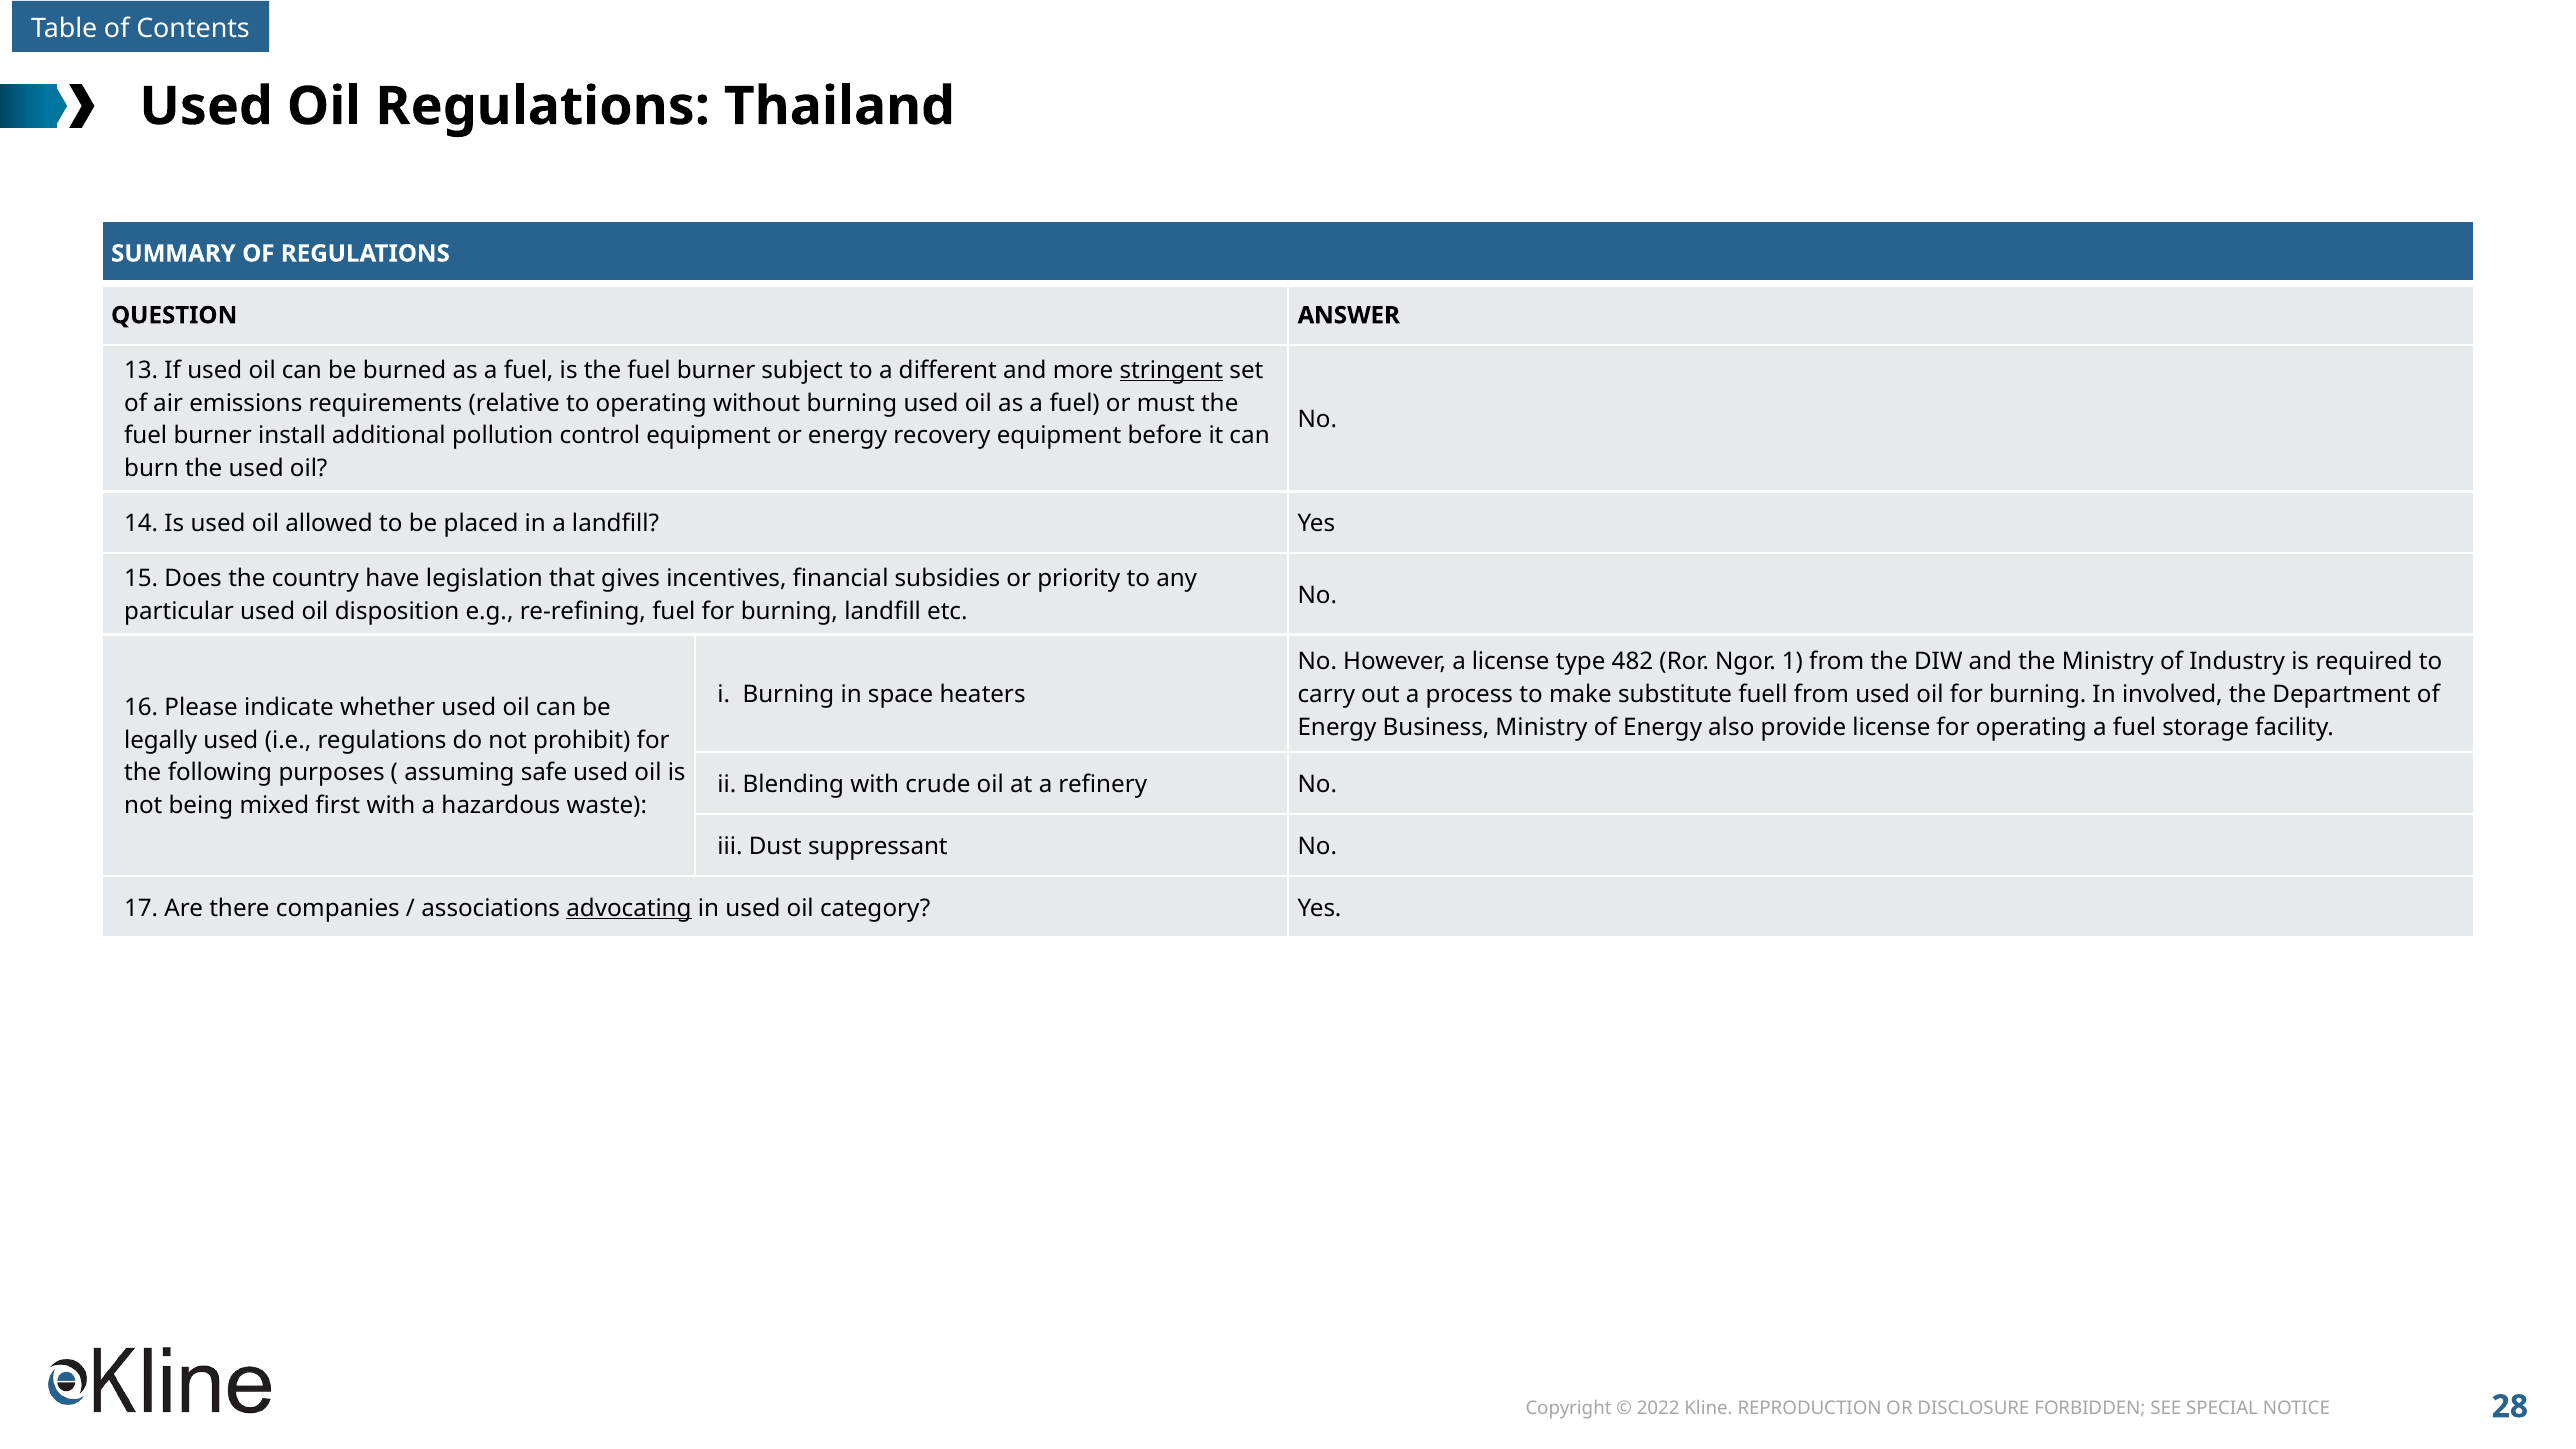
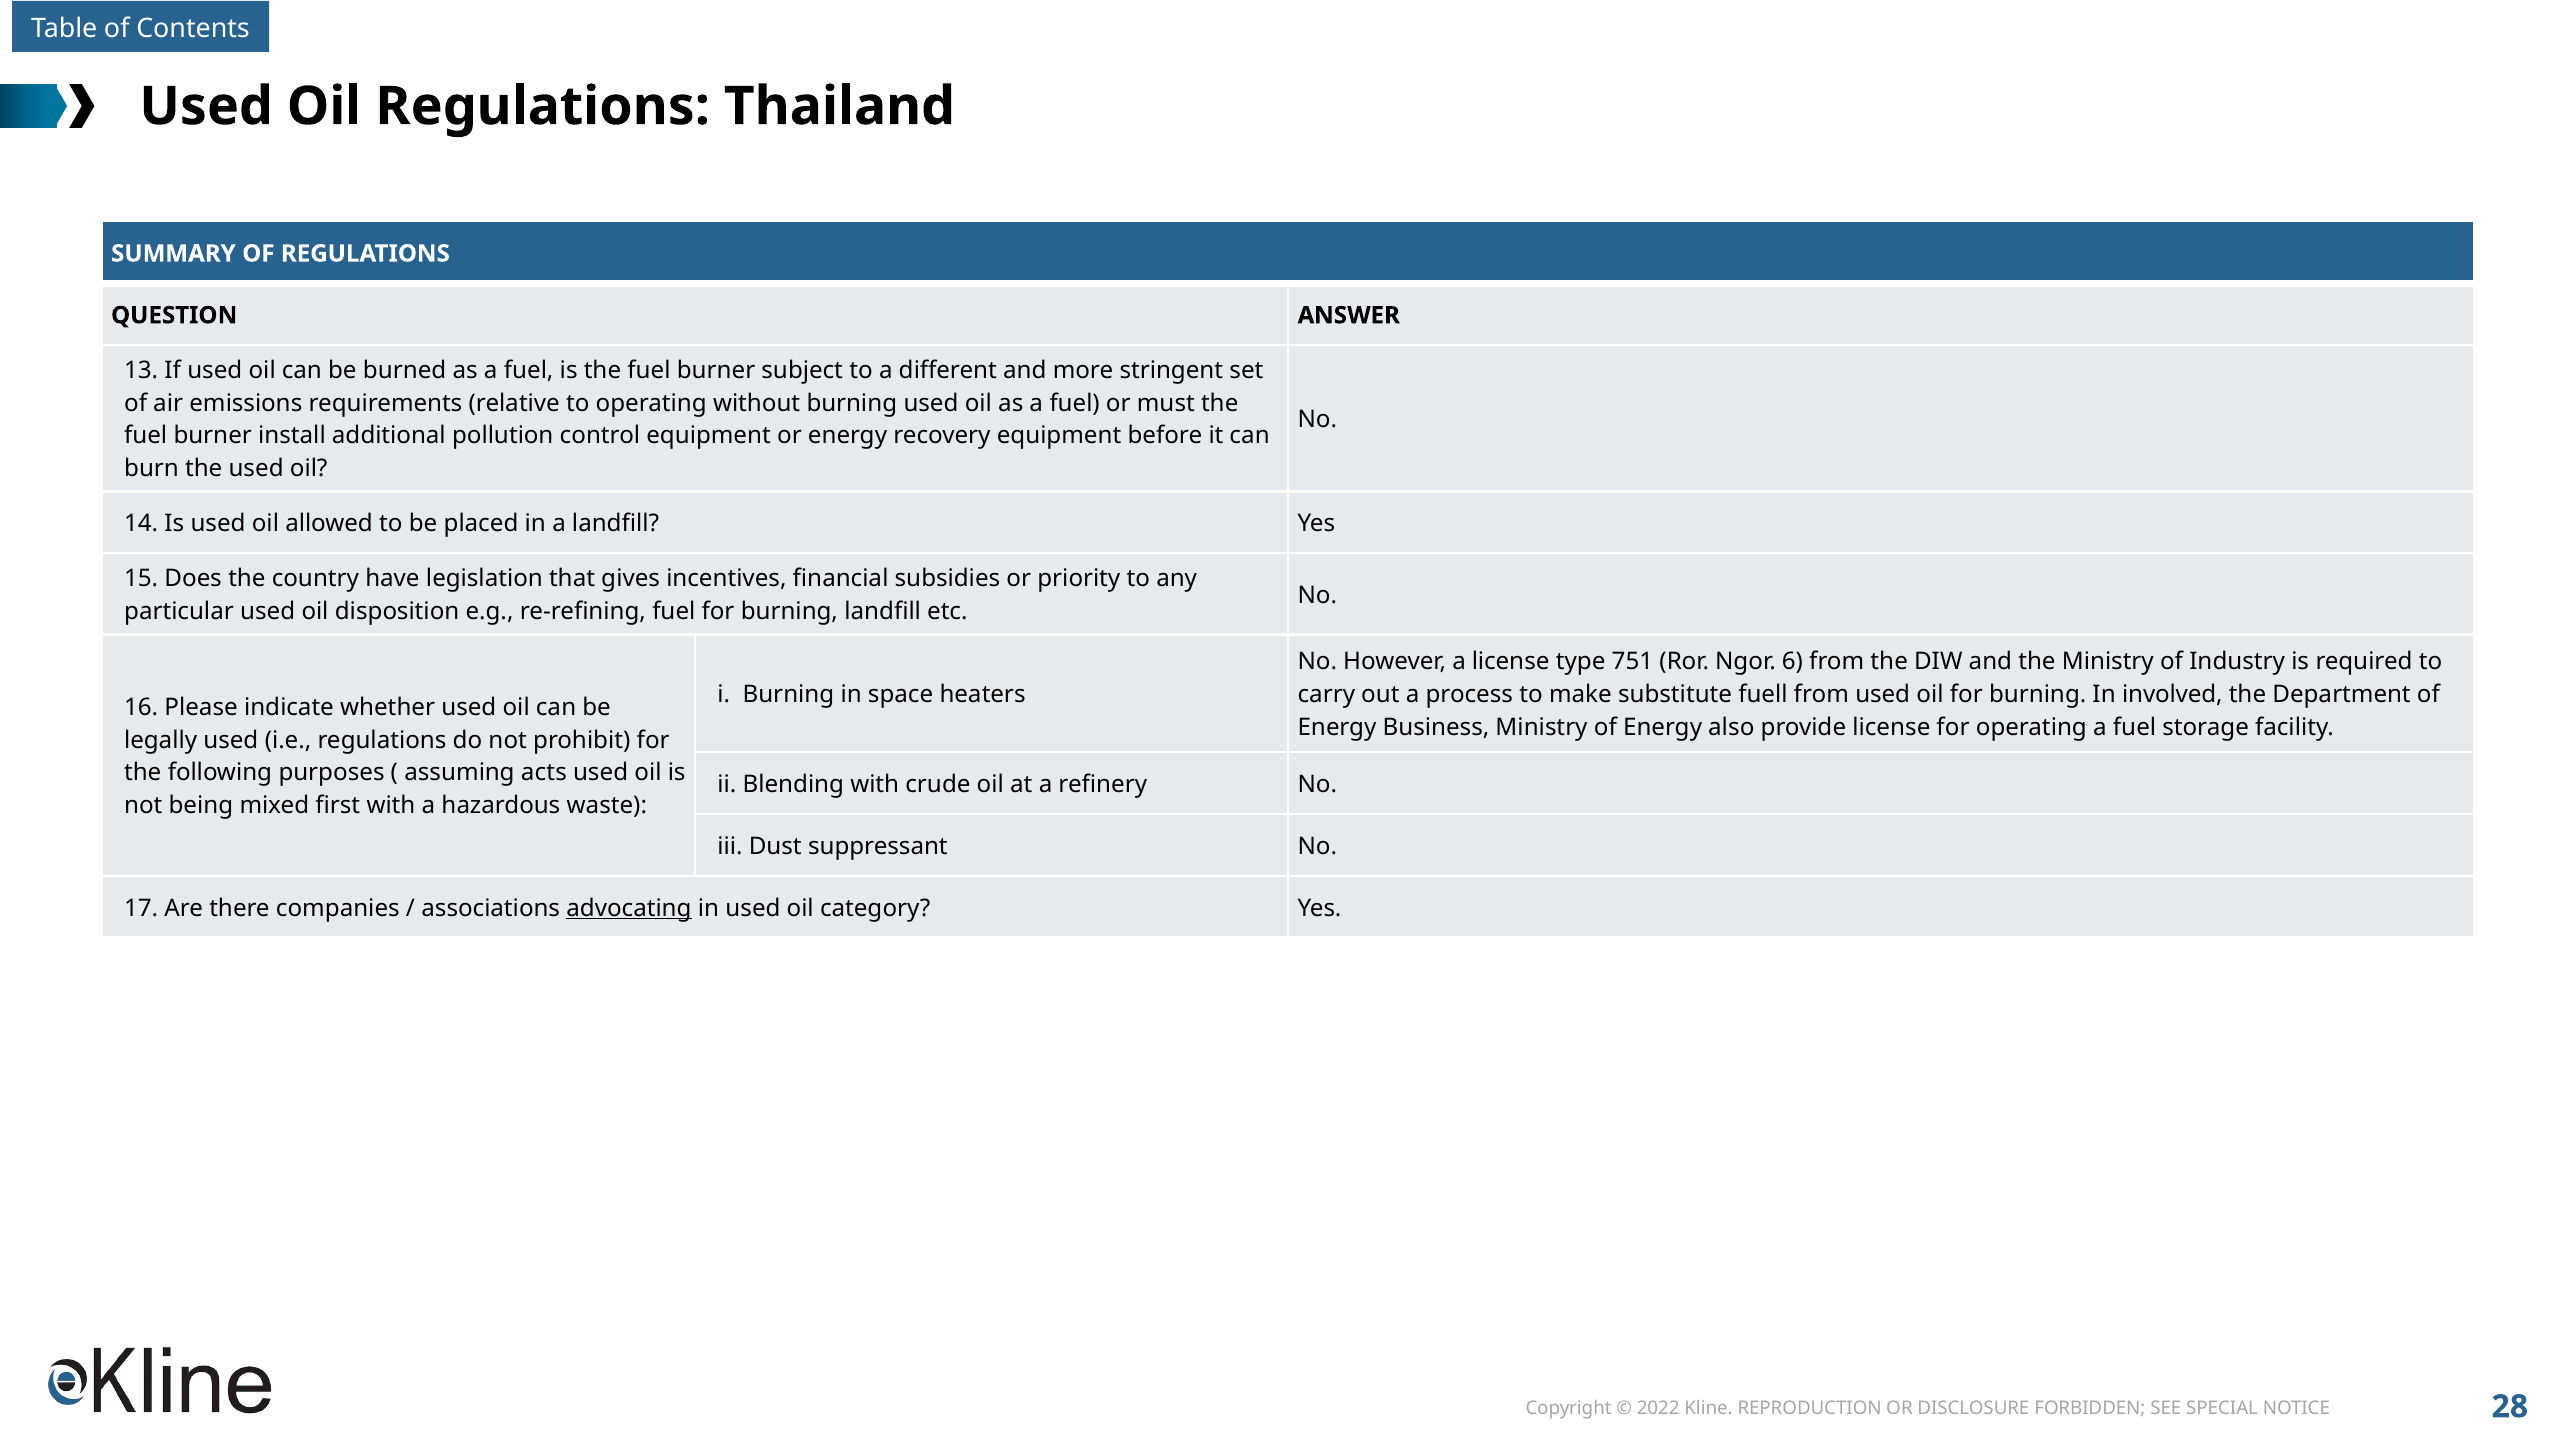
stringent underline: present -> none (1171, 370)
482: 482 -> 751 (1632, 662)
1: 1 -> 6 (1792, 662)
safe: safe -> acts (544, 773)
